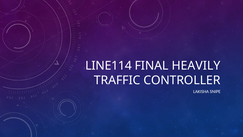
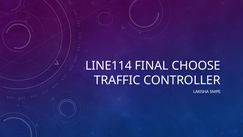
HEAVILY: HEAVILY -> CHOOSE (196, 65)
